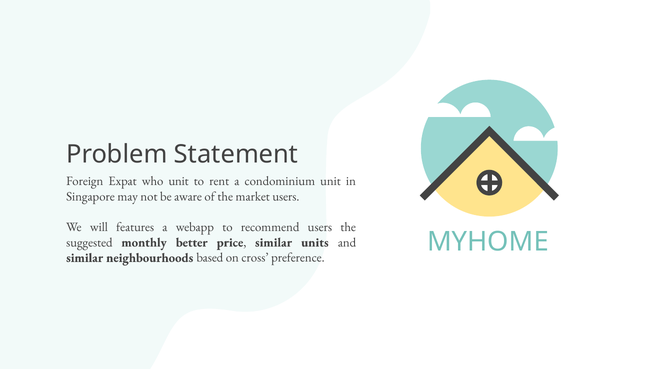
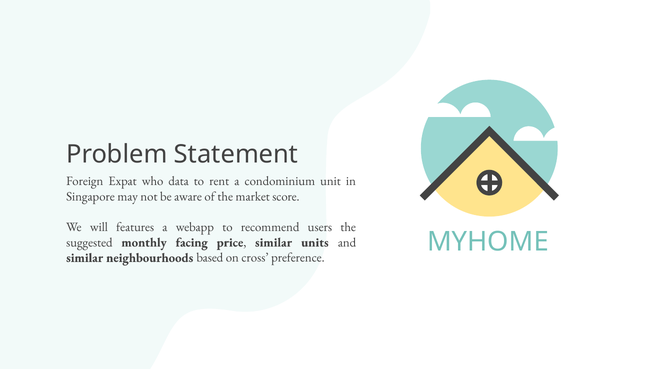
who unit: unit -> data (179, 181)
market users: users -> score (286, 196)
better: better -> facing (192, 242)
